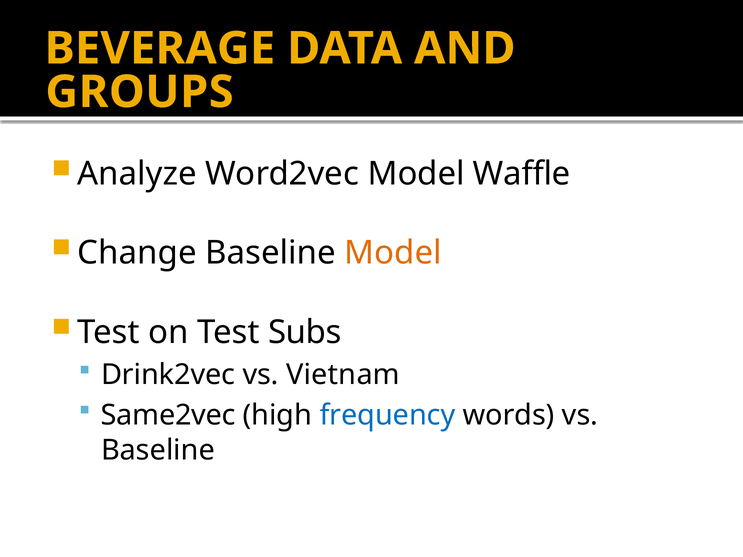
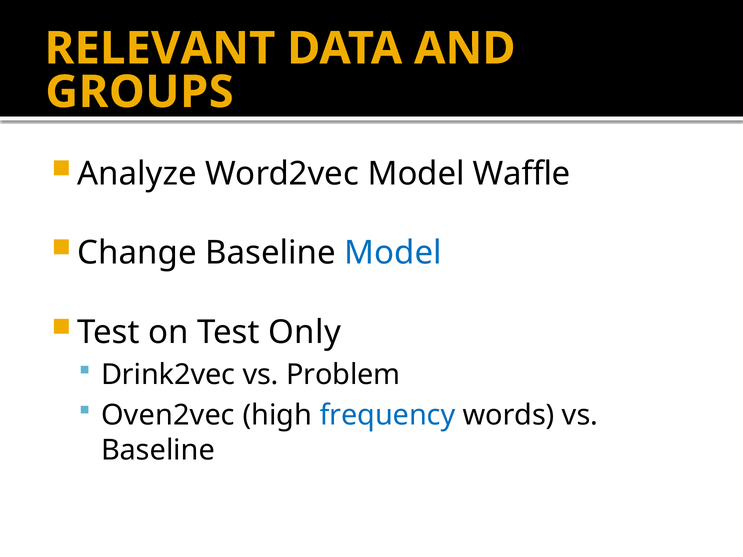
BEVERAGE: BEVERAGE -> RELEVANT (160, 49)
Model colour: orange -> blue (393, 253)
Subs: Subs -> Only (305, 332)
Vietnam: Vietnam -> Problem (343, 375)
Same2vec: Same2vec -> Oven2vec (168, 415)
